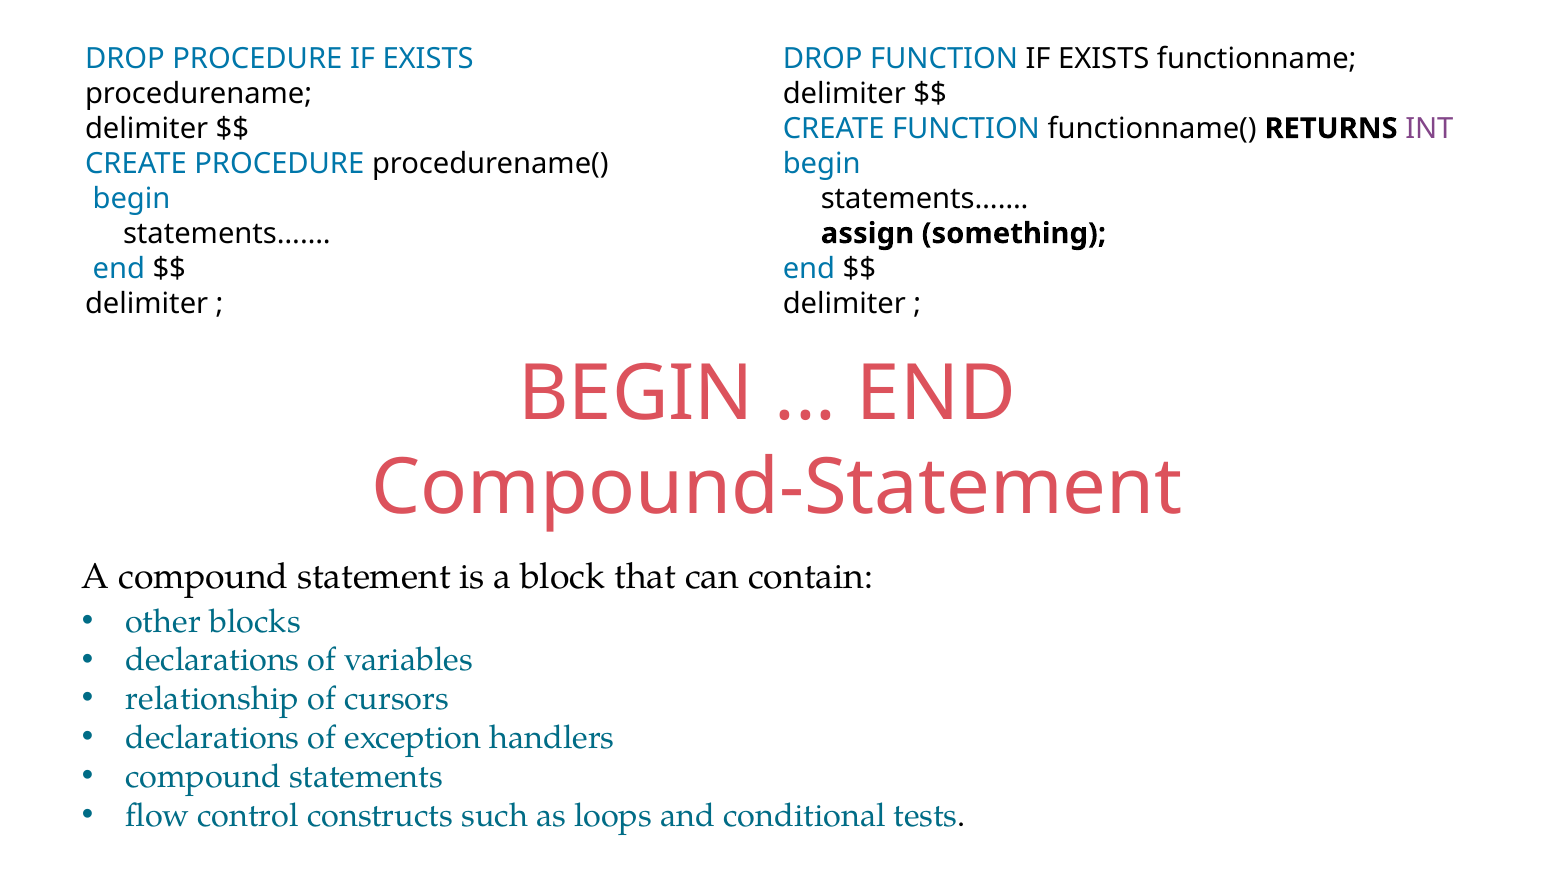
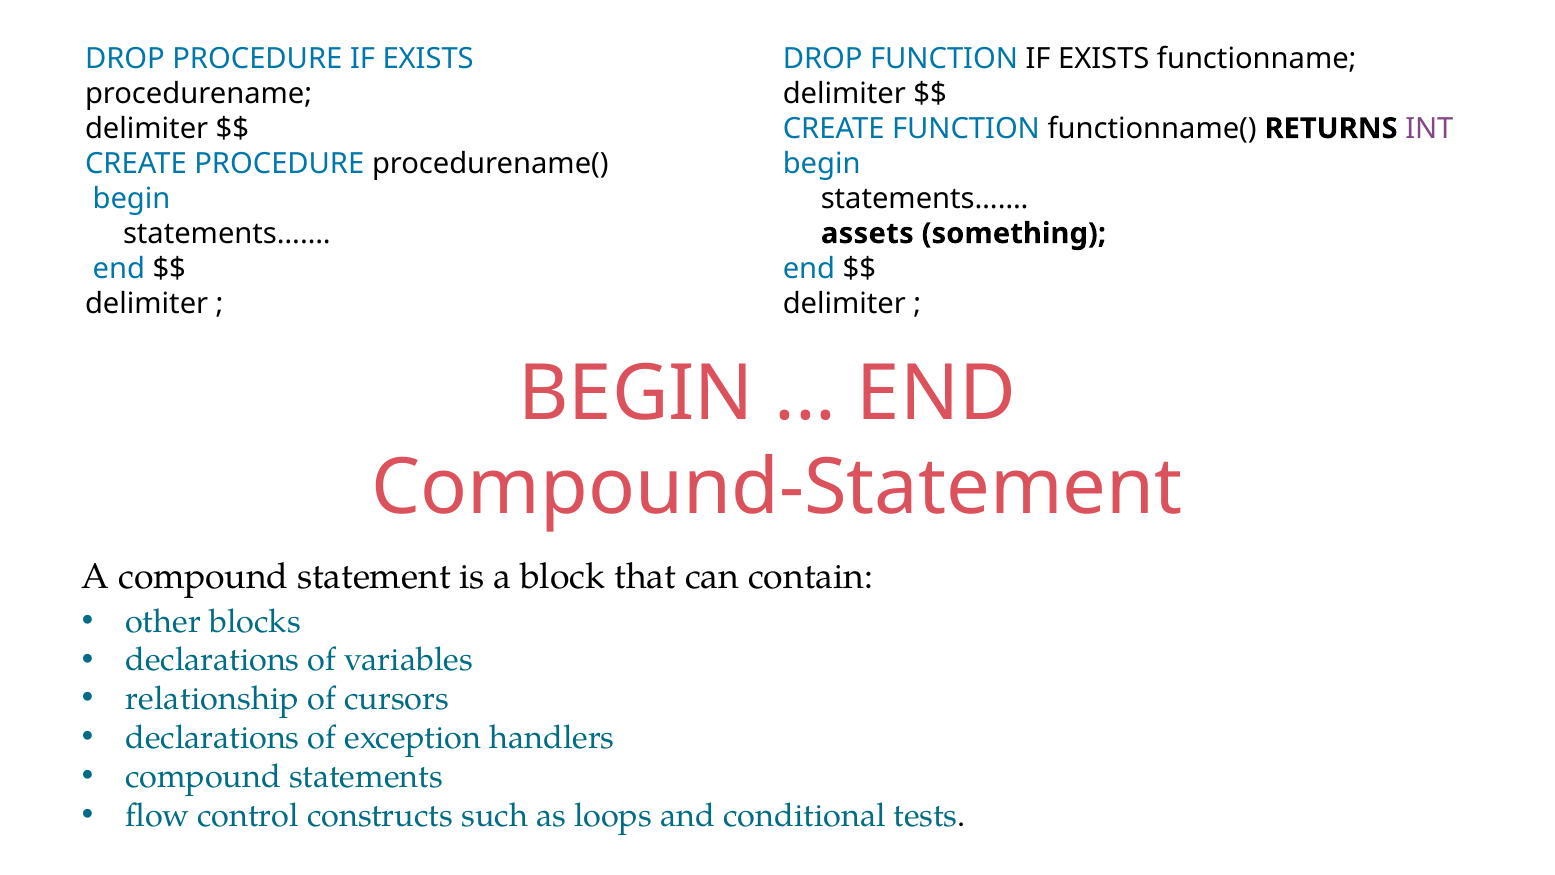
assign: assign -> assets (867, 233)
